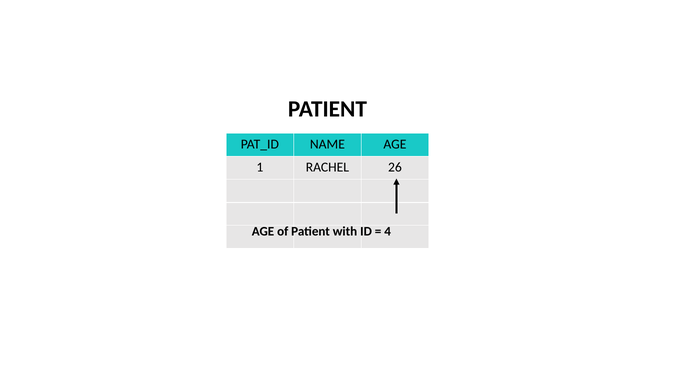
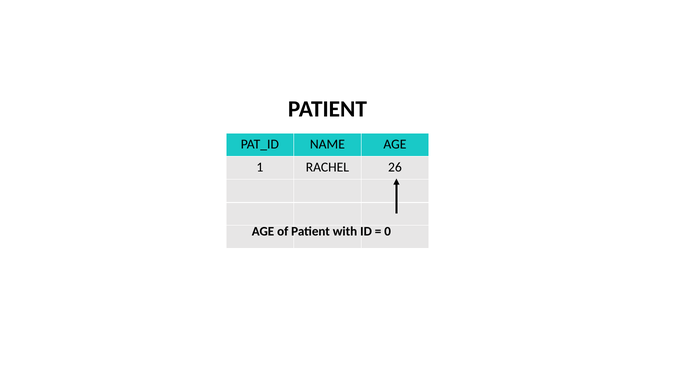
4: 4 -> 0 (388, 231)
